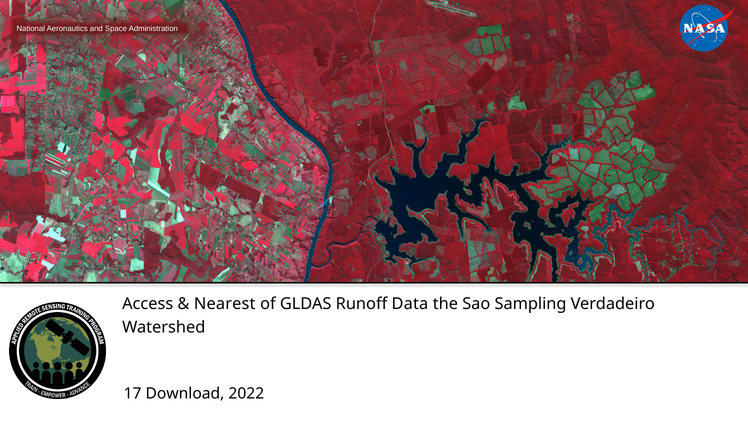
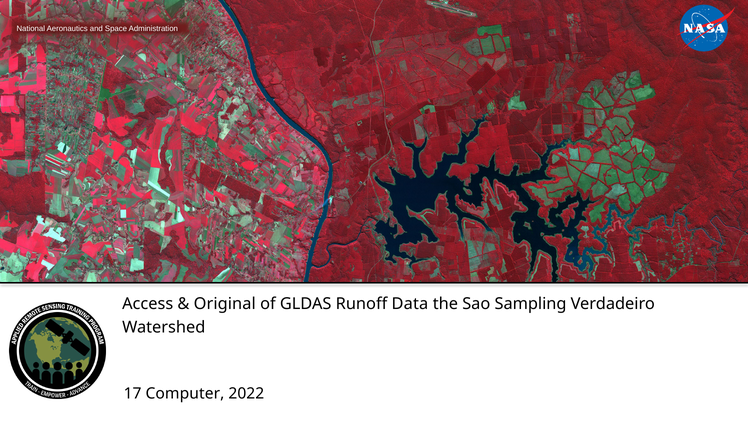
Nearest: Nearest -> Original (225, 304)
Download: Download -> Computer (185, 393)
